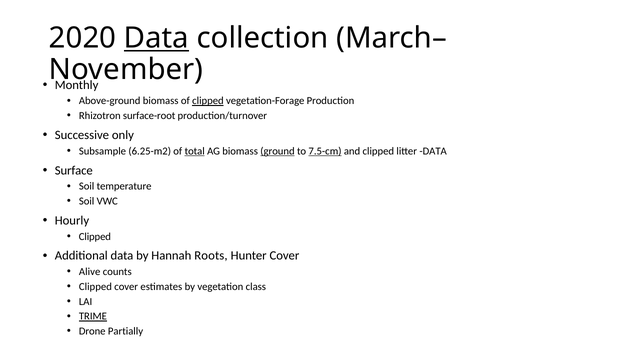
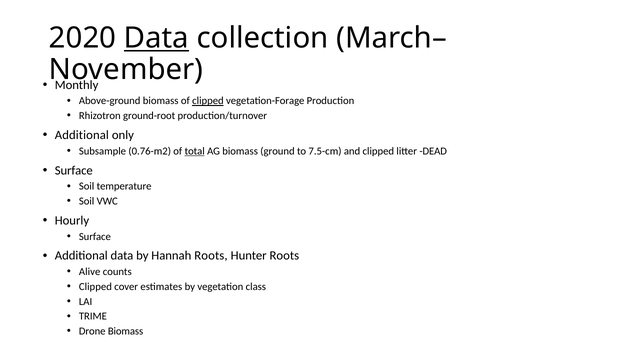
surface-root: surface-root -> ground-root (149, 116)
Successive: Successive -> Additional (82, 135)
6.25-m2: 6.25-m2 -> 0.76-m2 (150, 151)
ground underline: present -> none (278, 151)
7.5-cm underline: present -> none (325, 151)
litter DATA: DATA -> DEAD (433, 151)
Clipped: Clipped -> Surface (95, 237)
Hunter Cover: Cover -> Roots (284, 256)
TRIME underline: present -> none (93, 317)
Drone Partially: Partially -> Biomass (126, 331)
